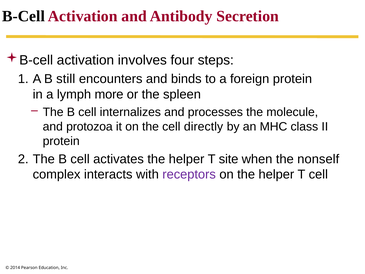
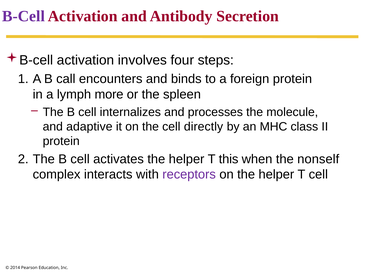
B-Cell colour: black -> purple (24, 16)
still: still -> call (66, 79)
protozoa: protozoa -> adaptive (89, 126)
site: site -> this (229, 159)
